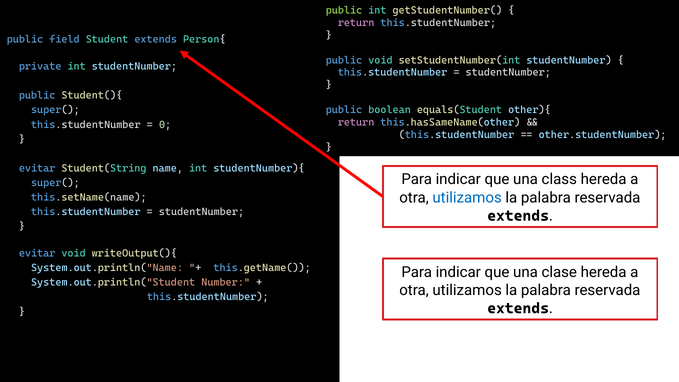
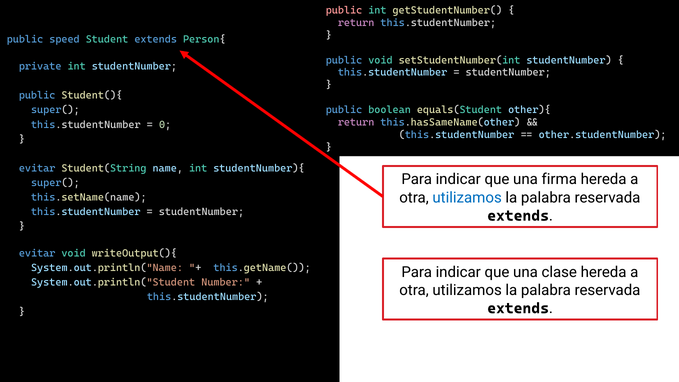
public colour: light green -> pink (344, 10)
field: field -> speed (64, 39)
class: class -> firma (559, 179)
